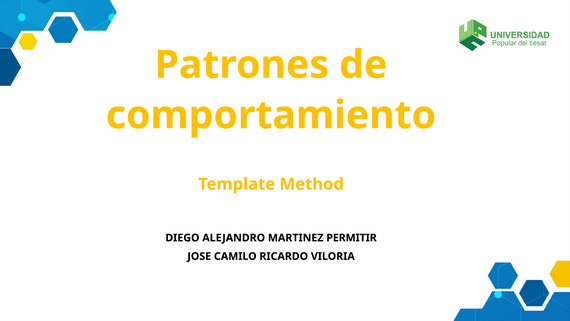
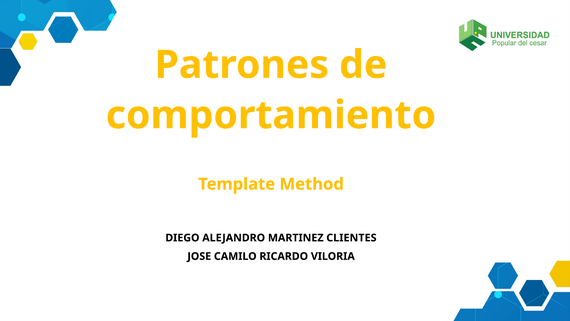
PERMITIR: PERMITIR -> CLIENTES (351, 238)
